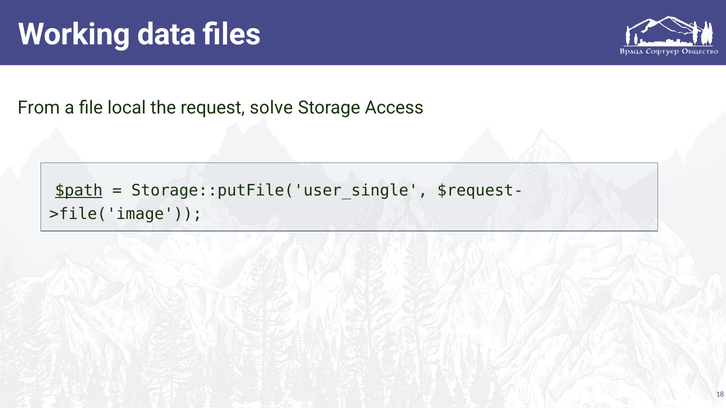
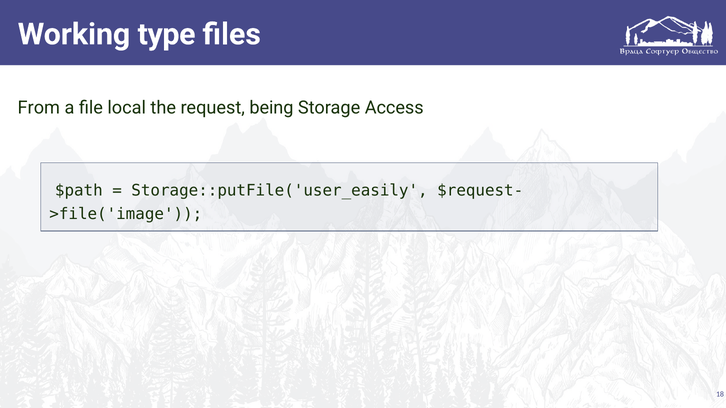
data: data -> type (167, 34)
solve: solve -> being (271, 108)
$path underline: present -> none (79, 191)
Storage::putFile('user_single: Storage::putFile('user_single -> Storage::putFile('user_easily (280, 191)
